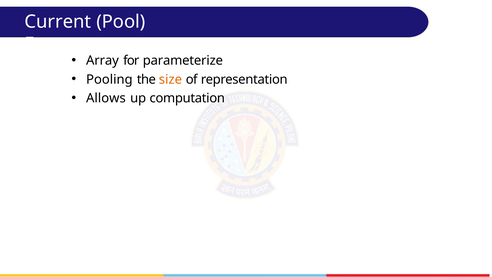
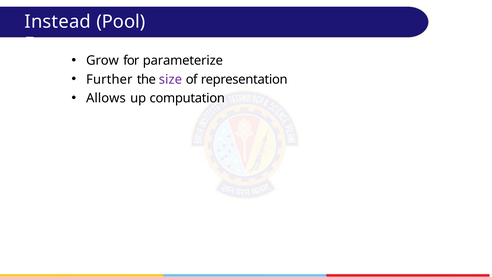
Current: Current -> Instead (58, 22)
Array: Array -> Grow (102, 60)
Pooling: Pooling -> Further (109, 79)
size colour: orange -> purple (170, 79)
